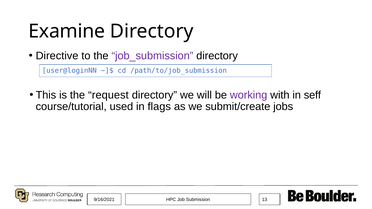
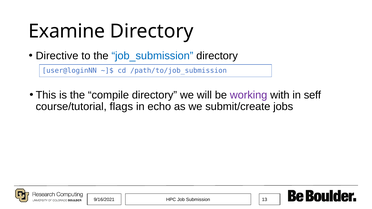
job_submission colour: purple -> blue (152, 56)
request: request -> compile (108, 95)
used: used -> flags (121, 107)
flags: flags -> echo (159, 107)
